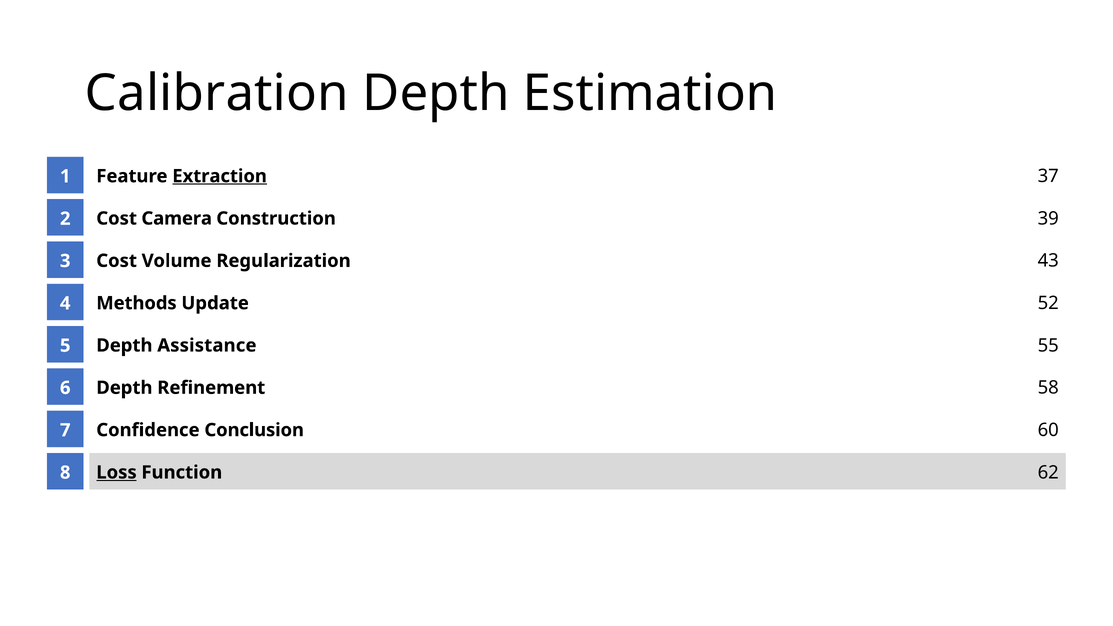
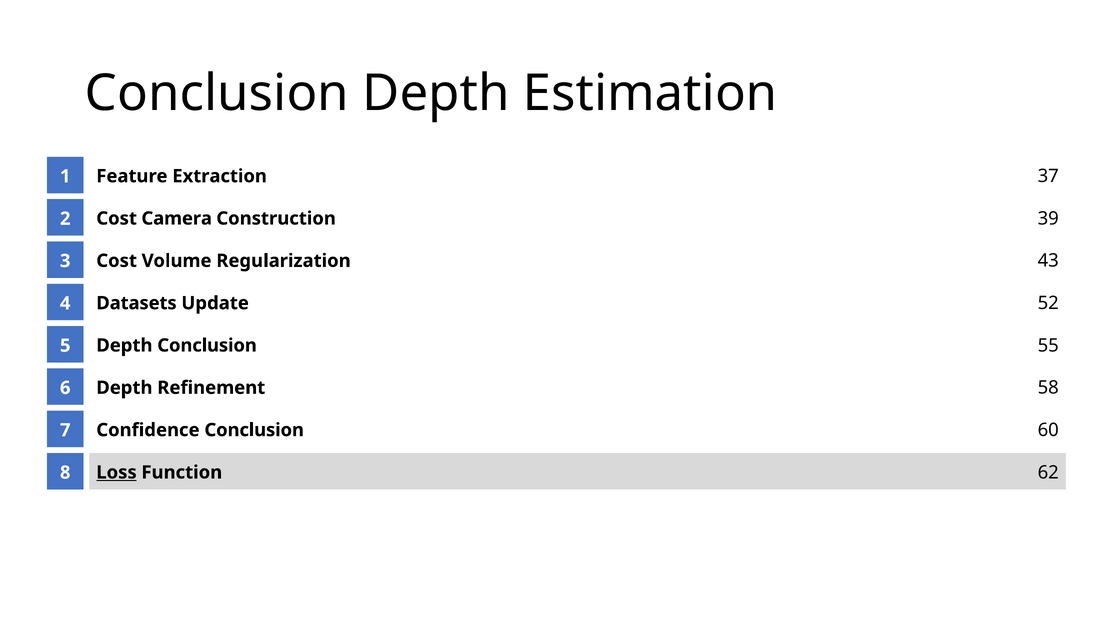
Calibration: Calibration -> Conclusion (217, 93)
Extraction underline: present -> none (220, 176)
Methods: Methods -> Datasets (136, 303)
Depth Assistance: Assistance -> Conclusion (207, 345)
